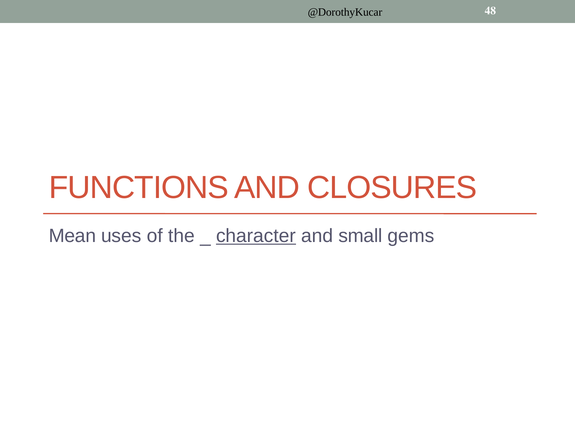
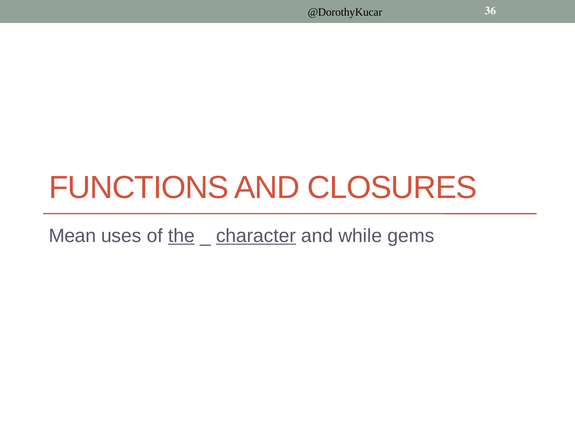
48: 48 -> 36 (491, 11)
the underline: none -> present (181, 236)
small: small -> while (360, 236)
